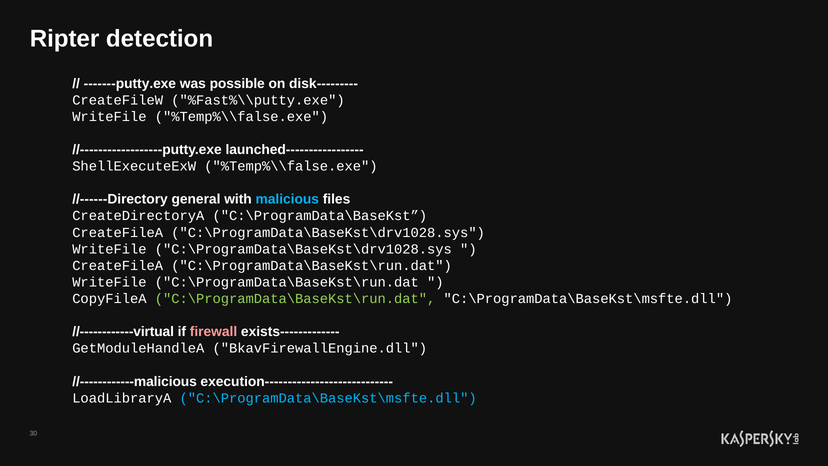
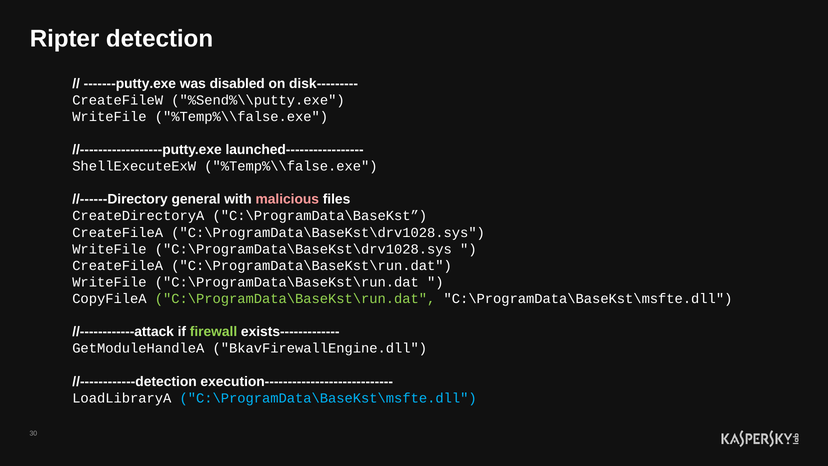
possible: possible -> disabled (237, 83)
%Fast%\\putty.exe: %Fast%\\putty.exe -> %Send%\\putty.exe (258, 100)
malicious colour: light blue -> pink (287, 199)
//------------virtual: //------------virtual -> //------------attack (123, 332)
firewall colour: pink -> light green (214, 332)
//------------malicious: //------------malicious -> //------------detection (135, 381)
